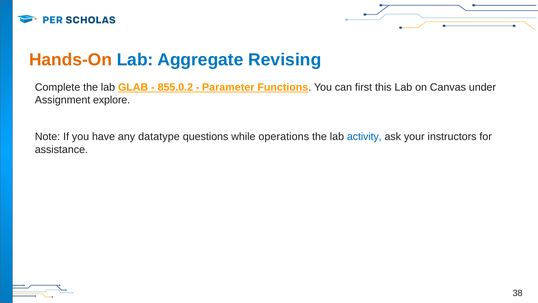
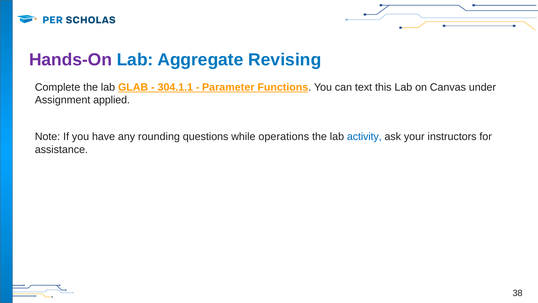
Hands-On colour: orange -> purple (71, 60)
855.0.2: 855.0.2 -> 304.1.1 (175, 87)
first: first -> text (364, 87)
explore: explore -> applied (112, 100)
datatype: datatype -> rounding (159, 137)
